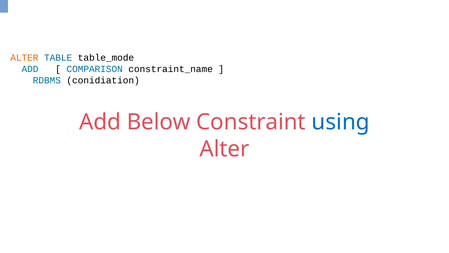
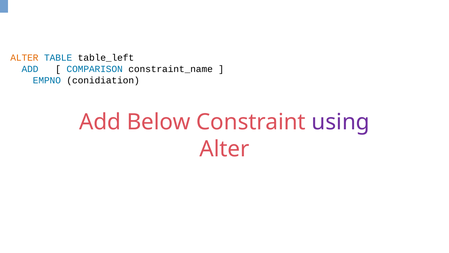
table_mode: table_mode -> table_left (106, 58)
RDBMS: RDBMS -> EMPNO (47, 80)
using colour: blue -> purple (341, 122)
